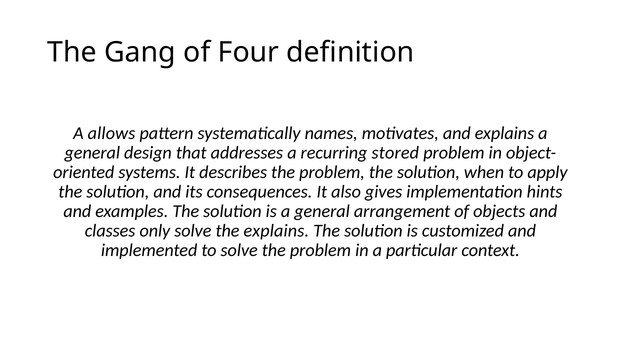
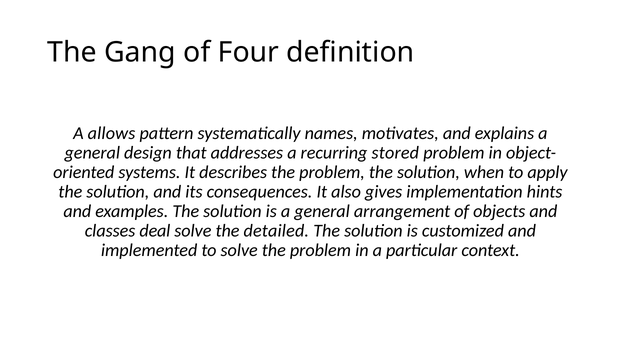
only: only -> deal (155, 231)
the explains: explains -> detailed (276, 231)
